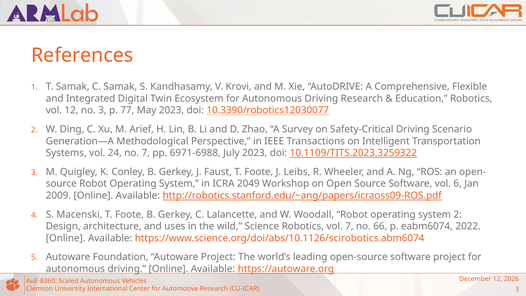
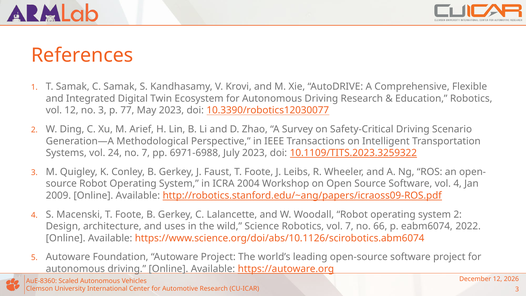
2049: 2049 -> 2004 (248, 184)
vol 6: 6 -> 4 (458, 184)
